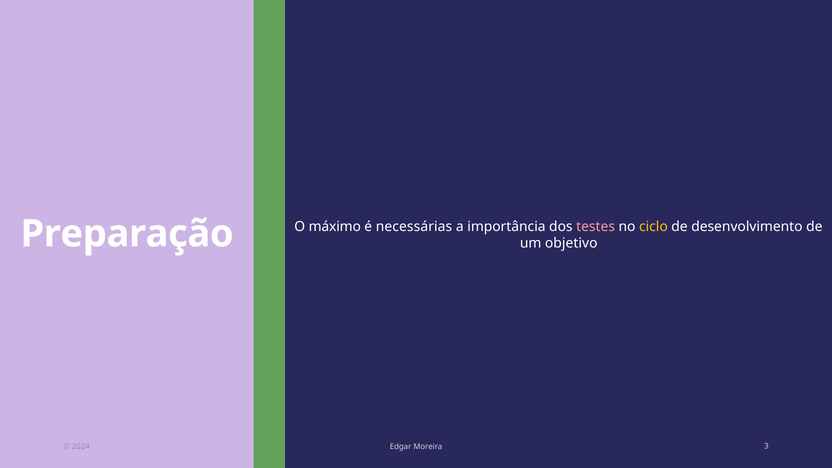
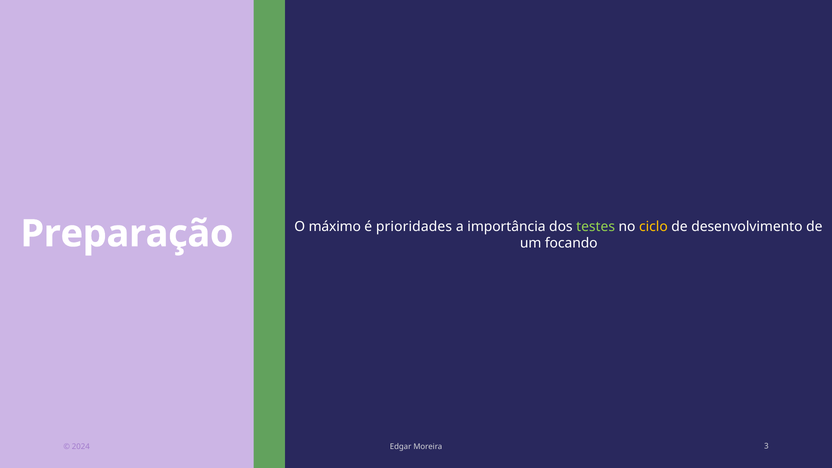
necessárias: necessárias -> prioridades (414, 227)
testes colour: pink -> light green (596, 227)
objetivo: objetivo -> focando (571, 243)
